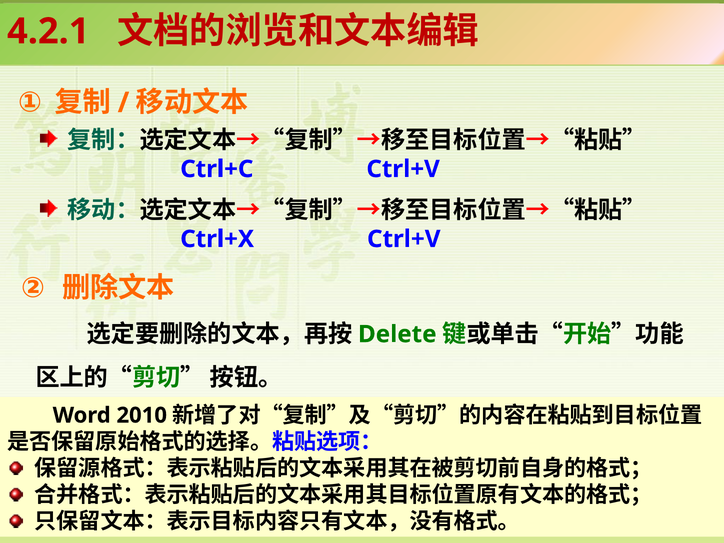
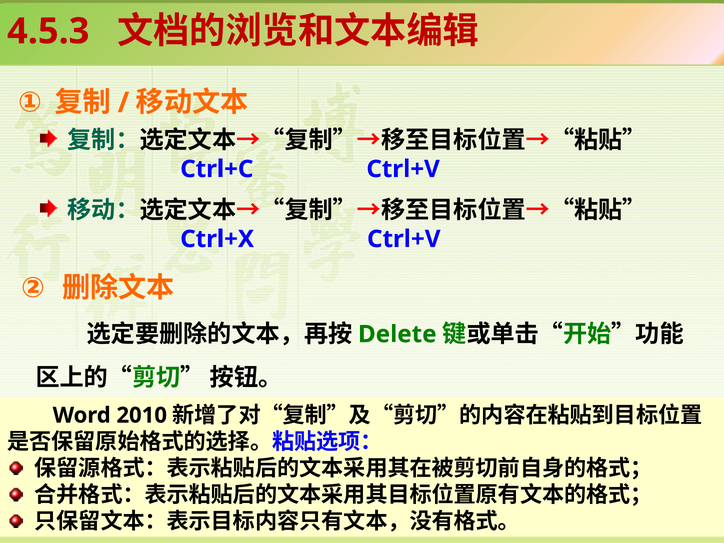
4.2.1: 4.2.1 -> 4.5.3 (48, 31)
